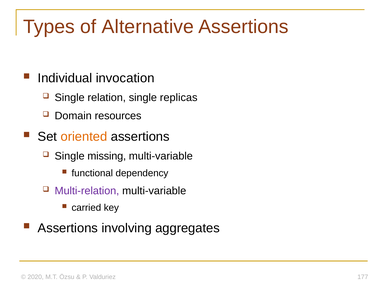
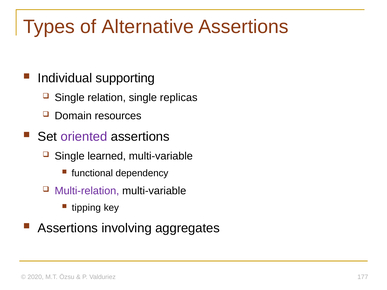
invocation: invocation -> supporting (125, 78)
oriented colour: orange -> purple (84, 137)
missing: missing -> learned (107, 156)
carried: carried -> tipping (86, 208)
